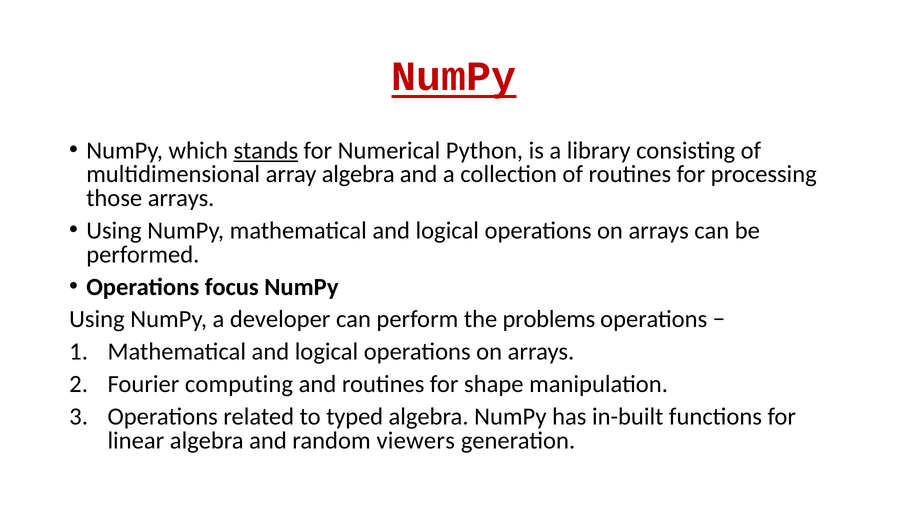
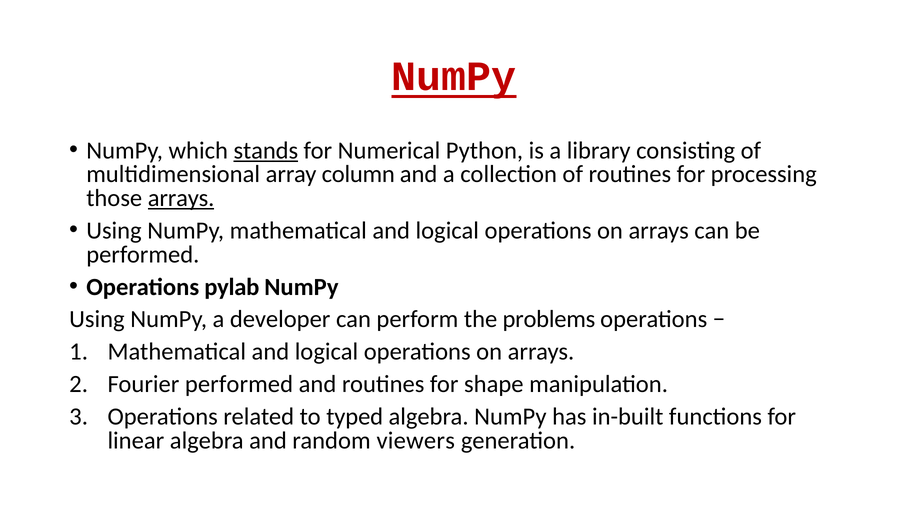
array algebra: algebra -> column (358, 174)
arrays underline: none -> present (181, 198)
focus: focus -> pylab (232, 287)
Fourier computing: computing -> performed (239, 384)
